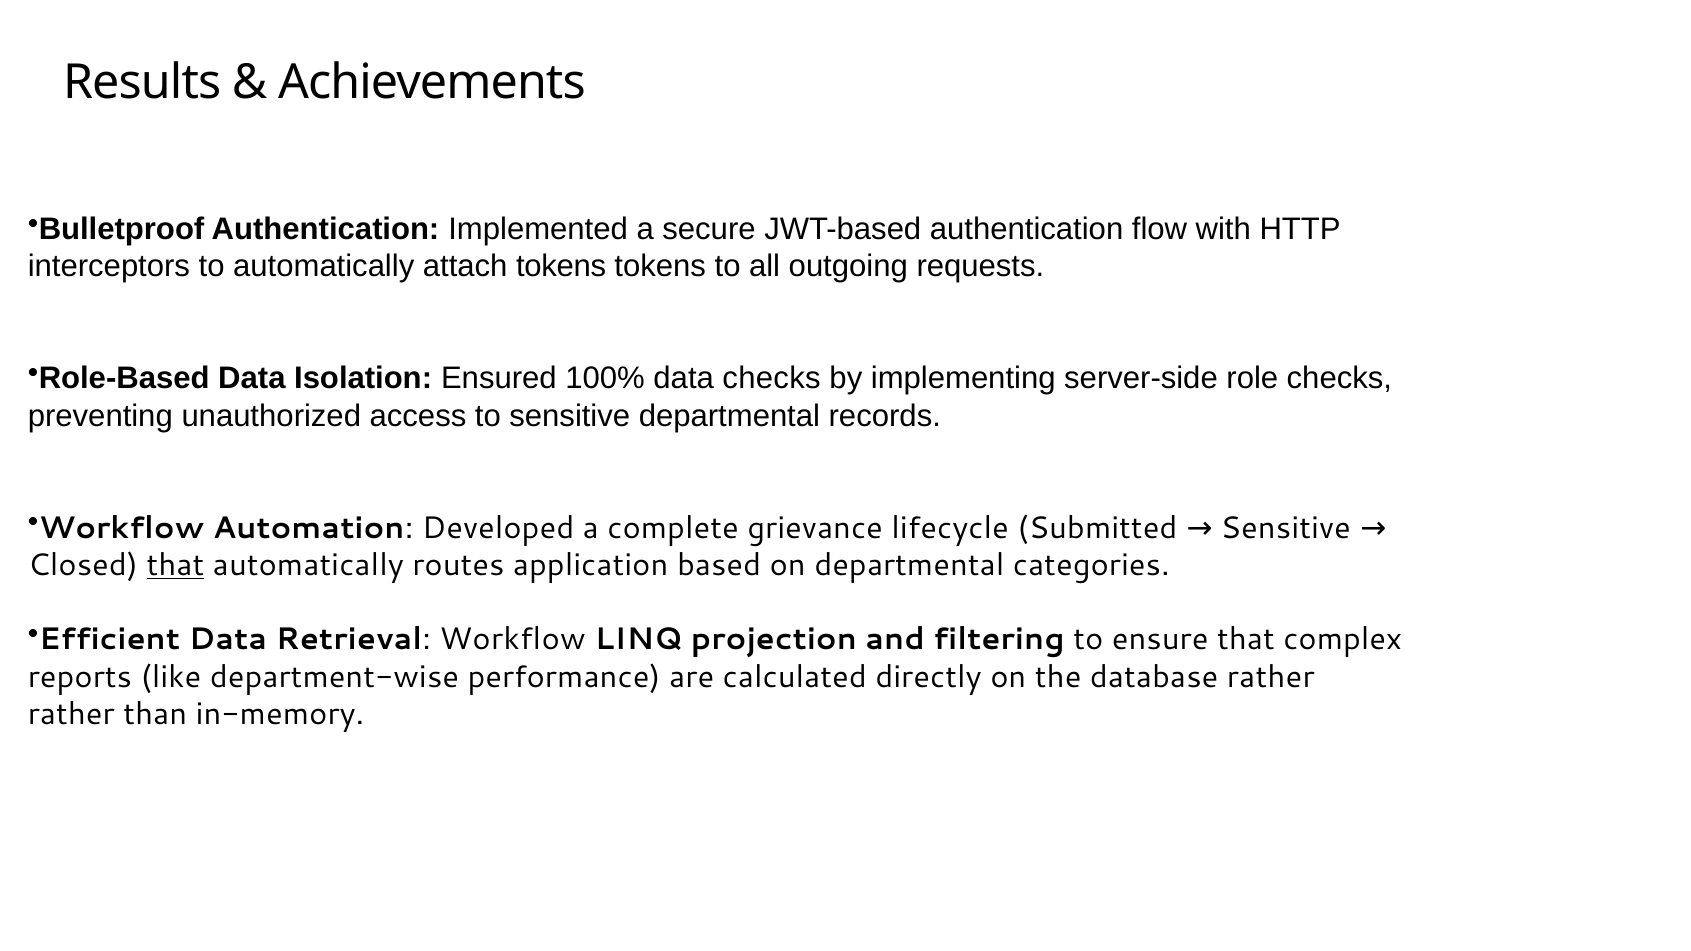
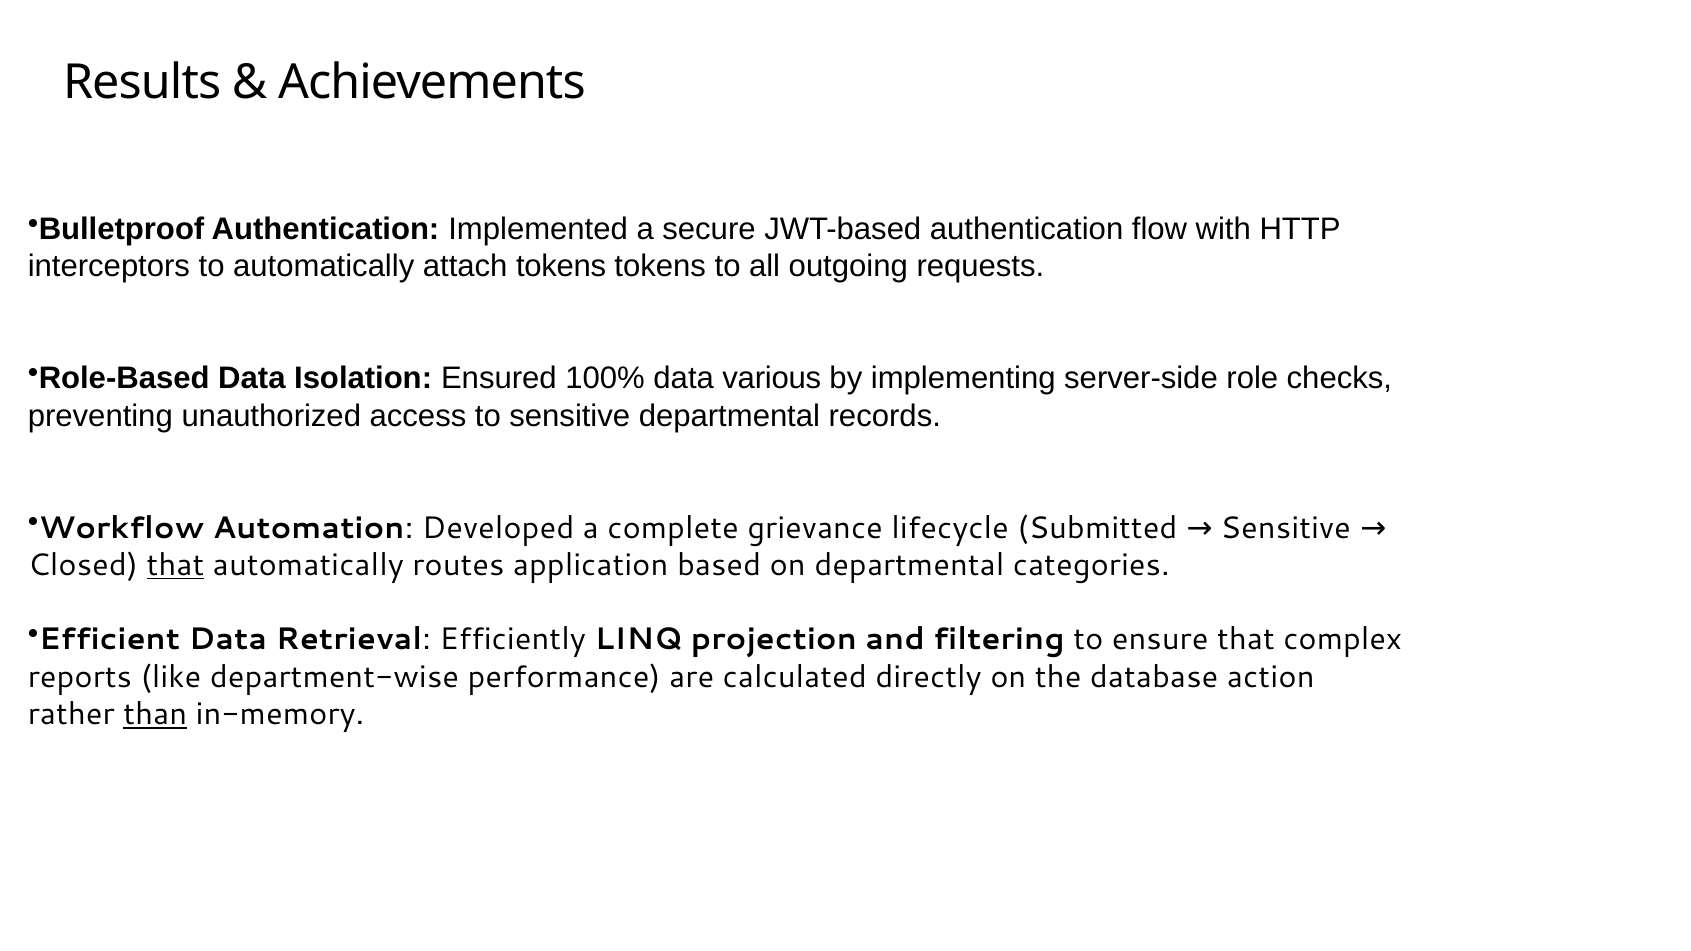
data checks: checks -> various (772, 379)
Retrieval Workflow: Workflow -> Efficiently (513, 640)
database rather: rather -> action (1271, 677)
than underline: none -> present (155, 714)
